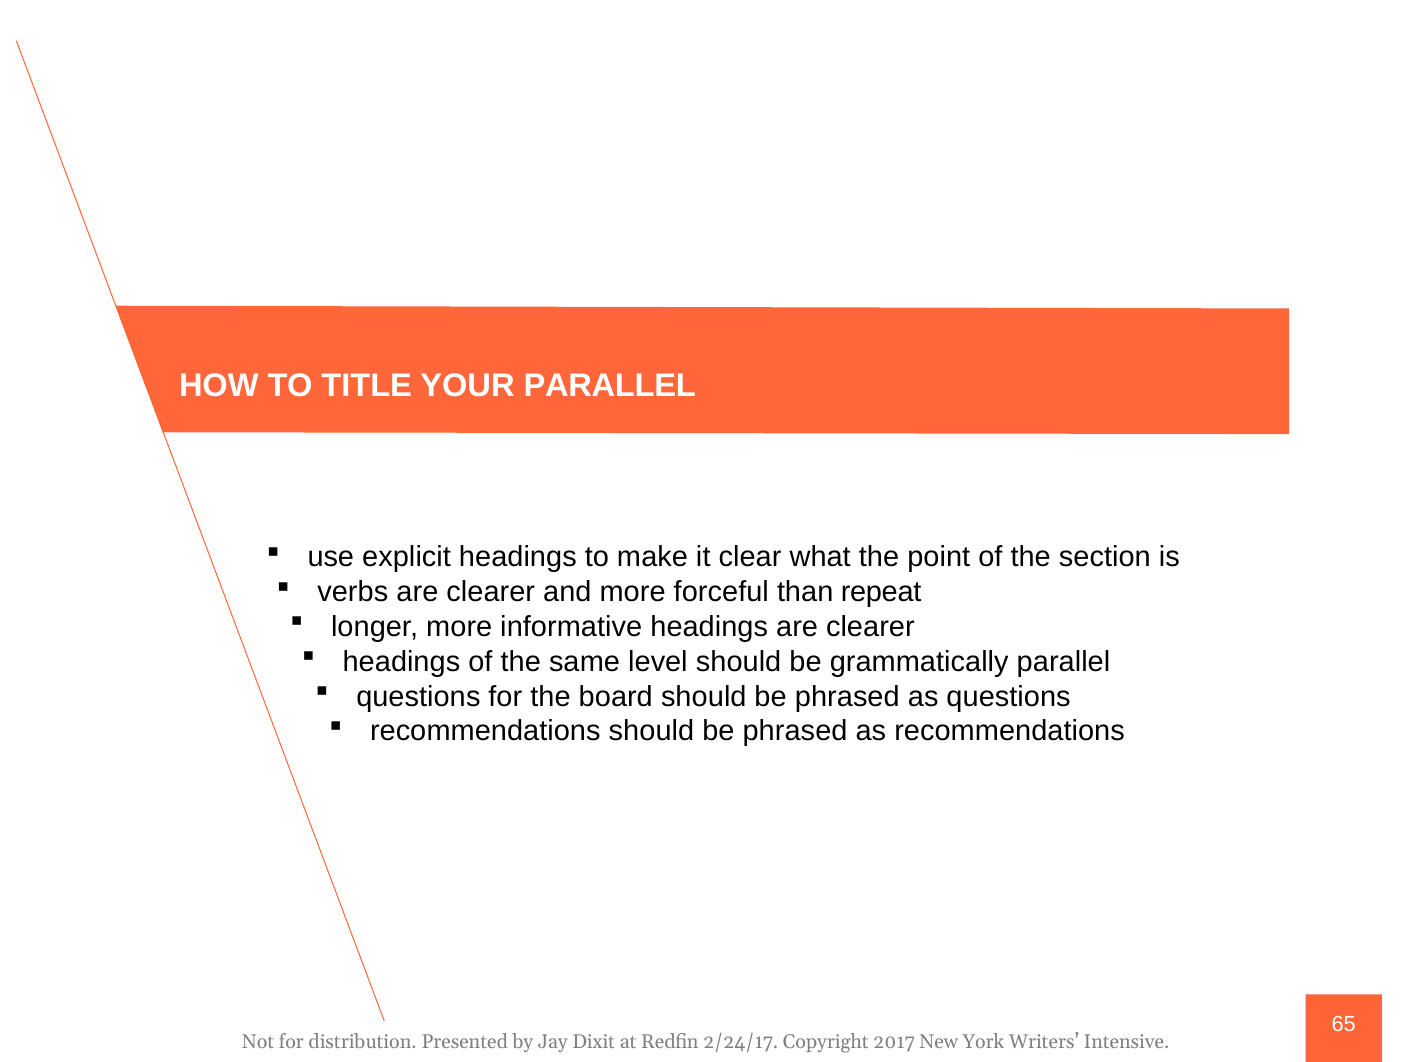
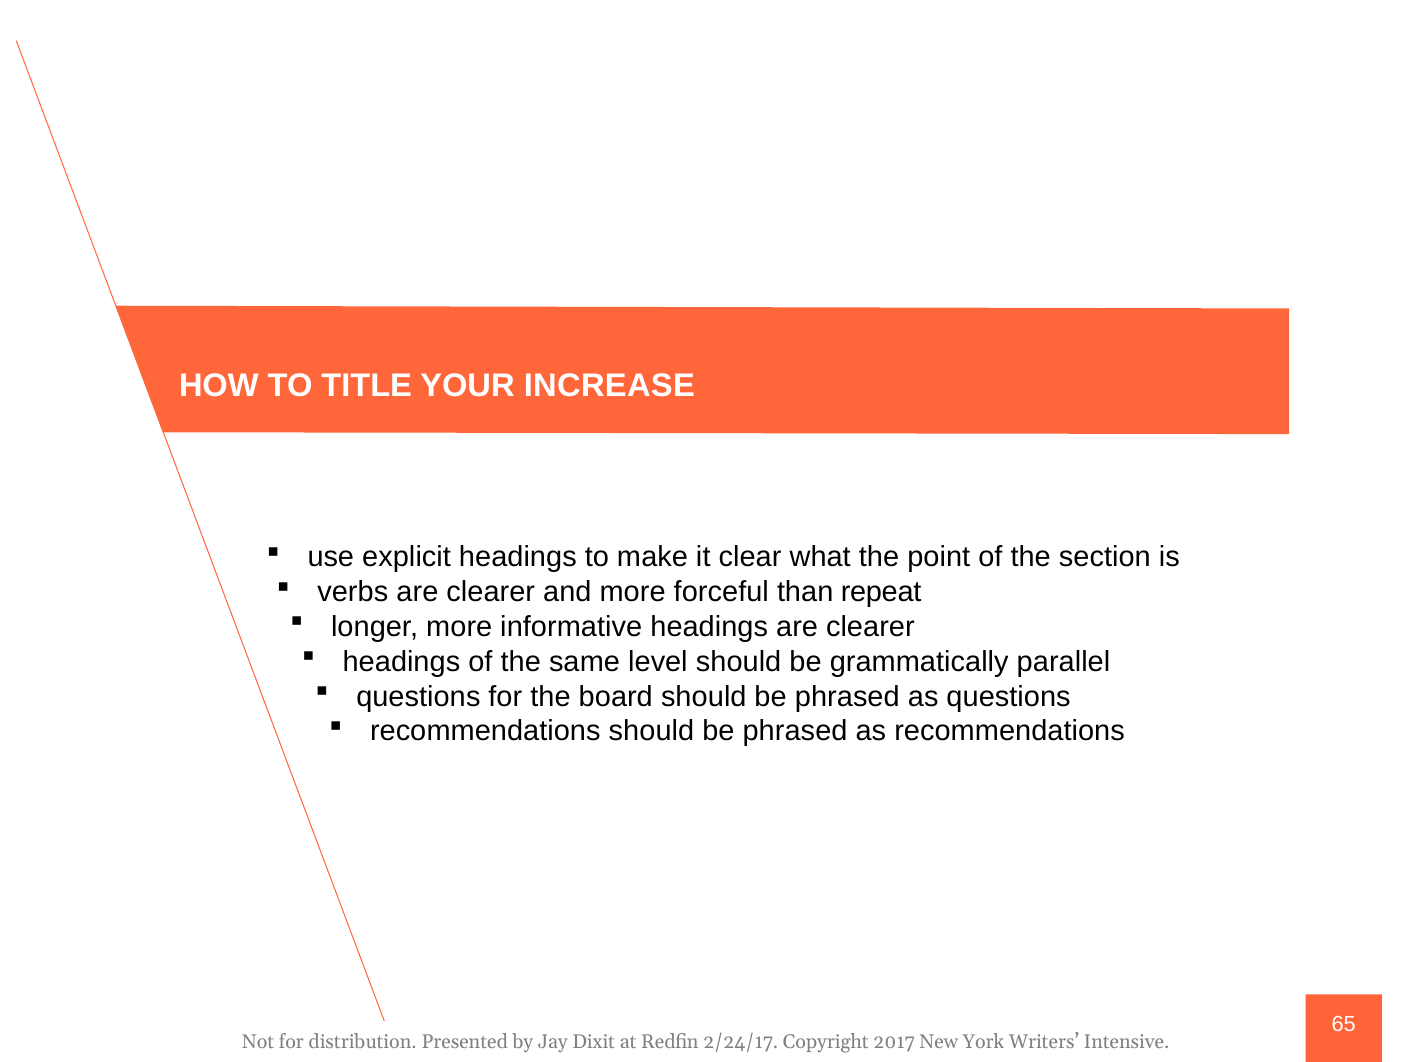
YOUR PARALLEL: PARALLEL -> INCREASE (609, 386)
